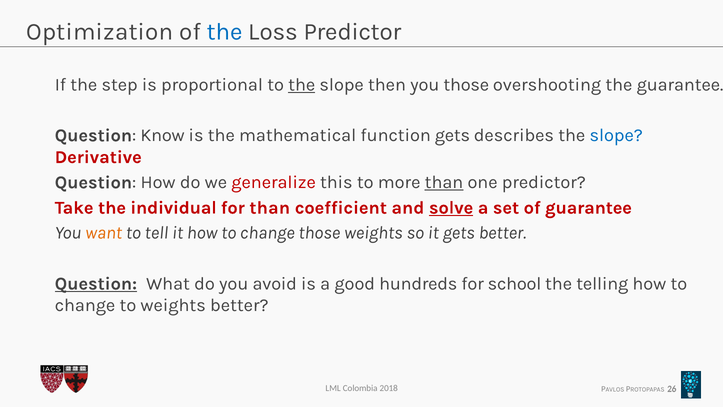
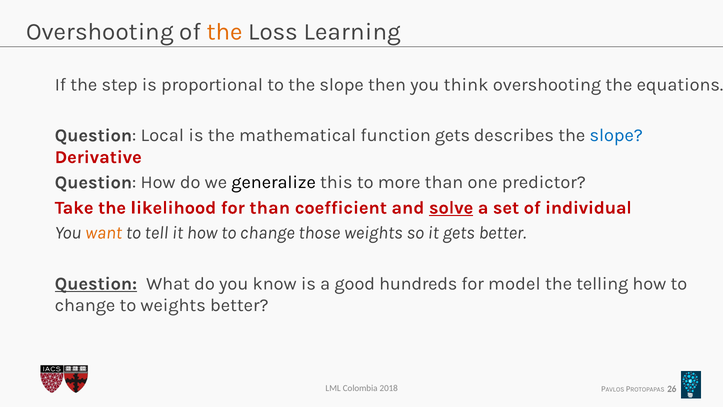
Optimization: Optimization -> Overshooting (100, 32)
the colour: blue -> orange (225, 32)
Loss Predictor: Predictor -> Learning (352, 32)
the underline: present -> none (302, 85)
you those: those -> think (466, 85)
the guarantee: guarantee -> equations (680, 85)
Know: Know -> Local (162, 135)
generalize colour: red -> black (274, 182)
than underline: present -> none (444, 182)
individual: individual -> likelihood (173, 208)
of guarantee: guarantee -> individual (588, 208)
avoid: avoid -> know (275, 283)
school: school -> model (514, 283)
